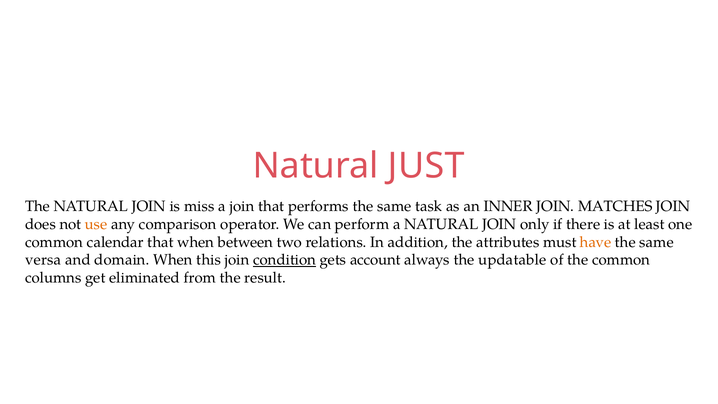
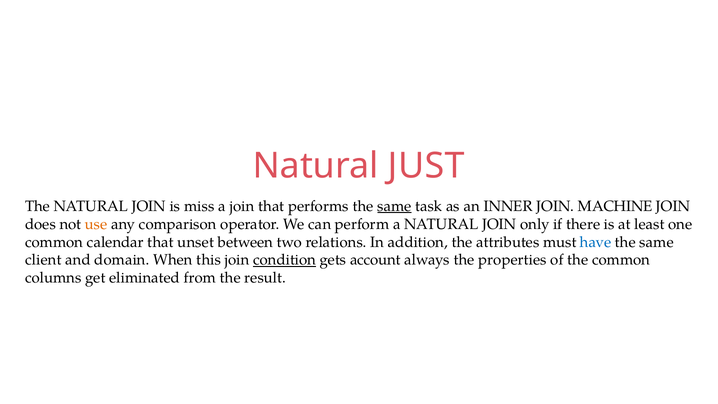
same underline: none -> present (394, 206)
MATCHES: MATCHES -> MACHINE (615, 206)
that when: when -> unset (196, 242)
have colour: orange -> blue (596, 242)
versa: versa -> client (43, 260)
updatable: updatable -> properties (512, 260)
